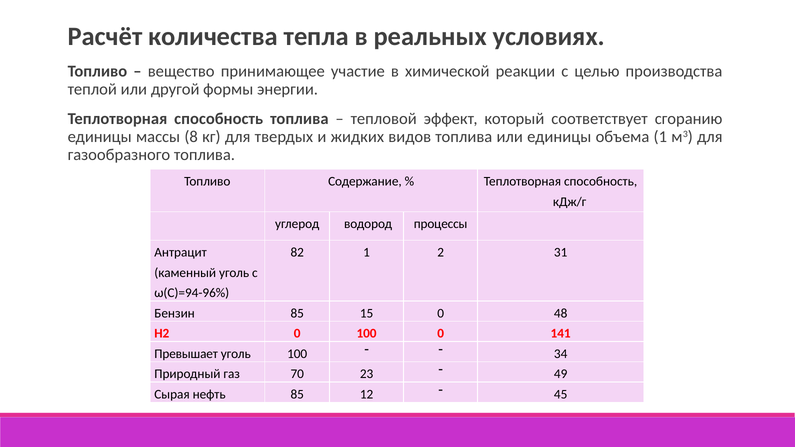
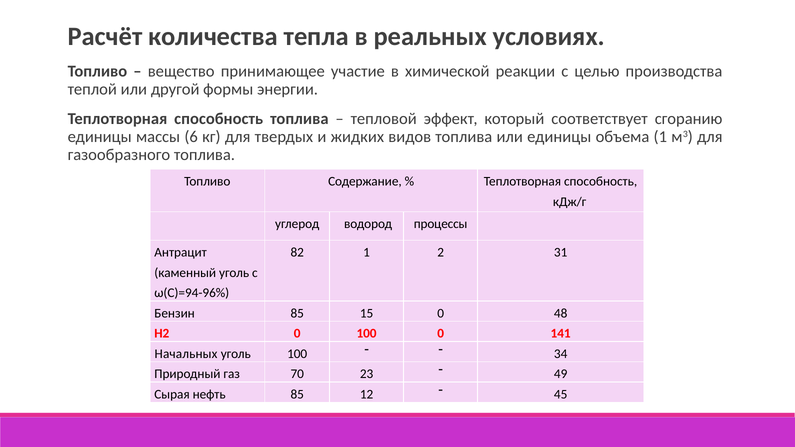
8: 8 -> 6 (191, 137)
Превышает: Превышает -> Начальных (186, 354)
